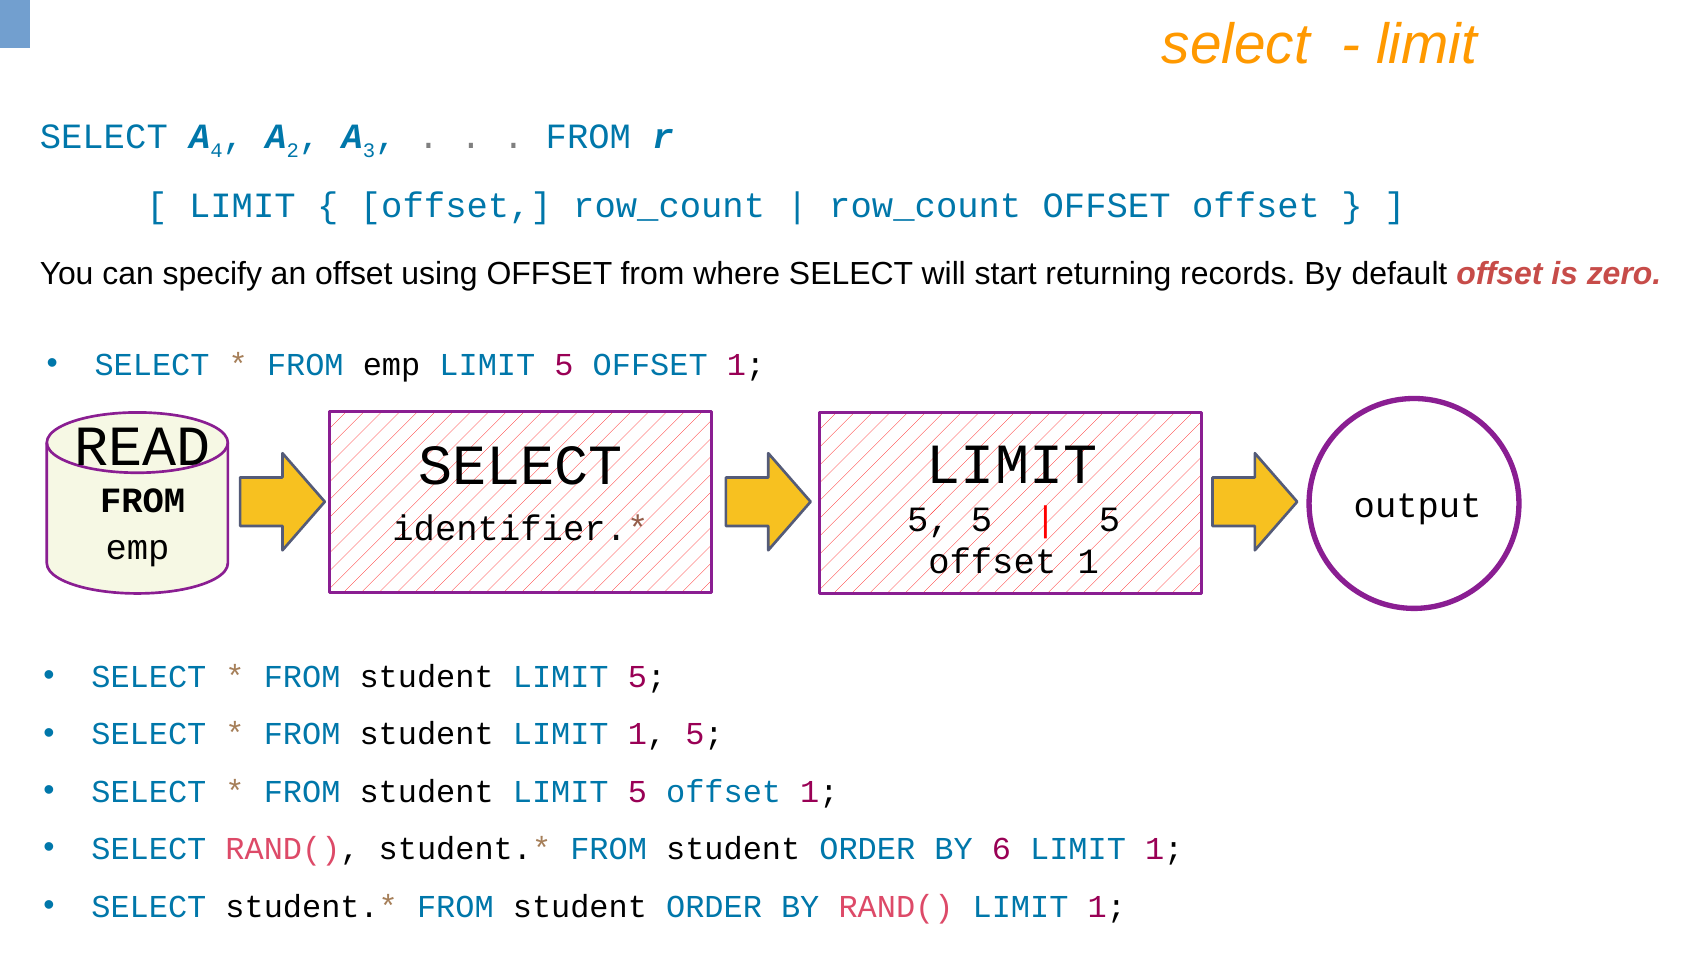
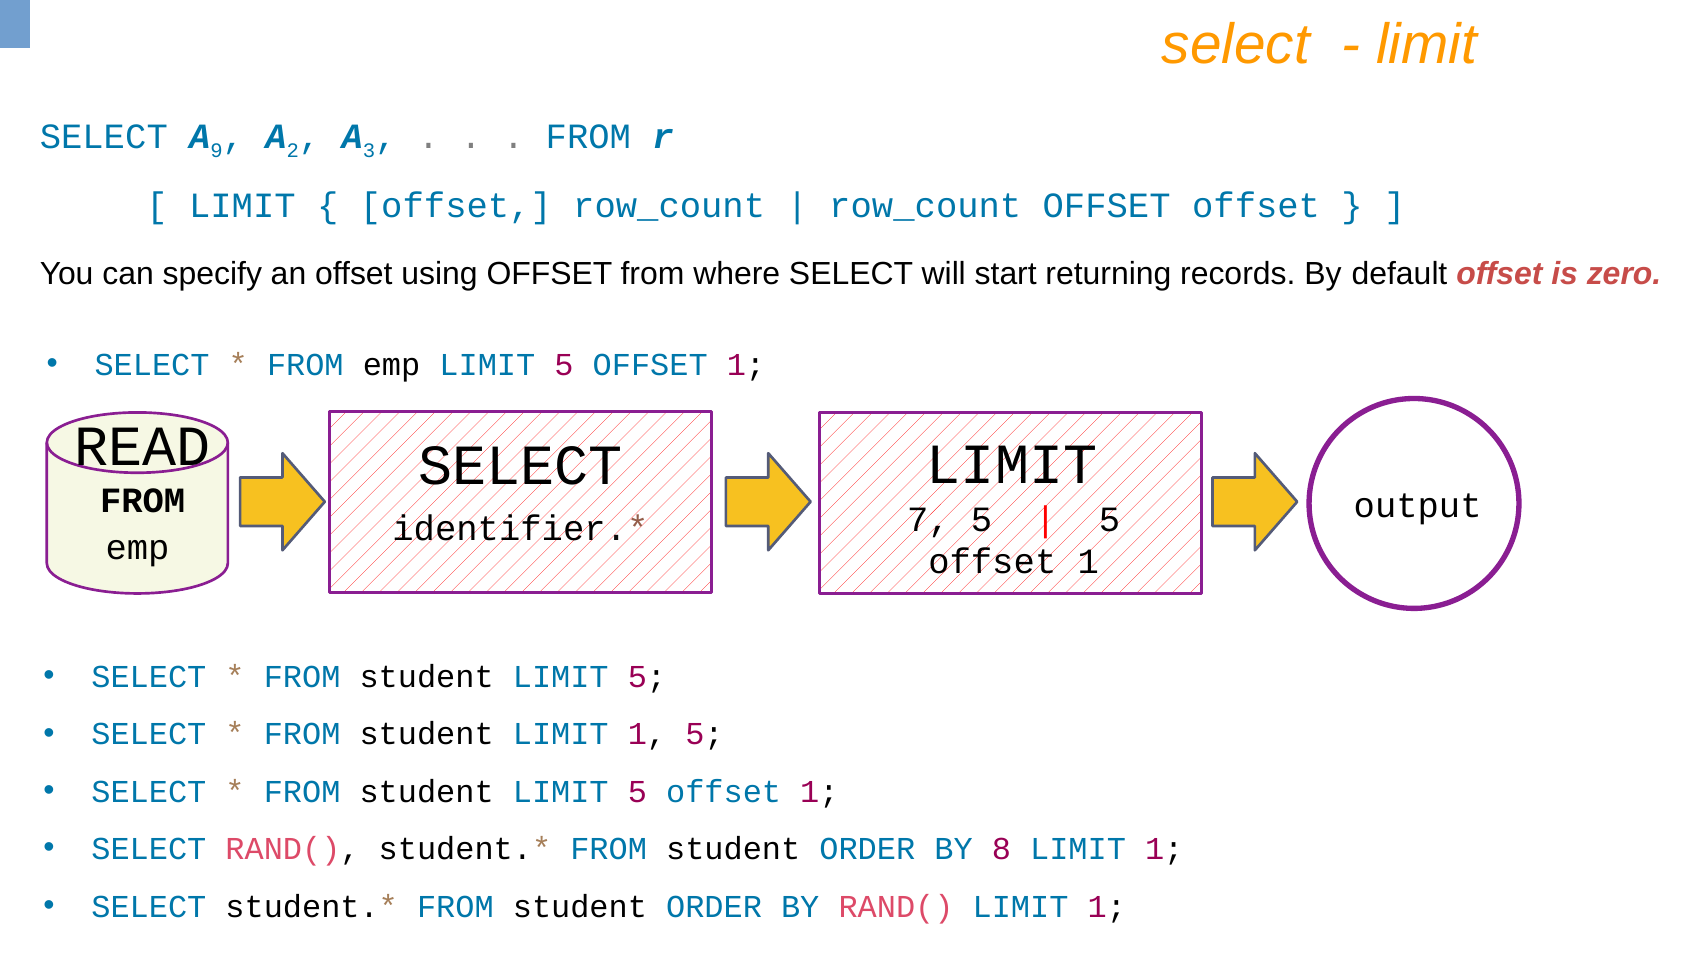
4: 4 -> 9 (217, 150)
5: 5 -> 7 (928, 519)
6: 6 -> 8 (1001, 849)
